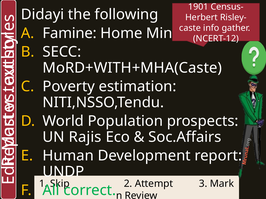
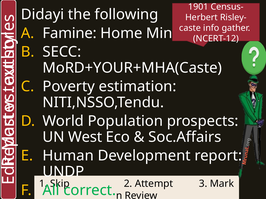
MoRD+WITH+MHA(Caste: MoRD+WITH+MHA(Caste -> MoRD+YOUR+MHA(Caste (132, 68)
Rajis: Rajis -> West (85, 137)
